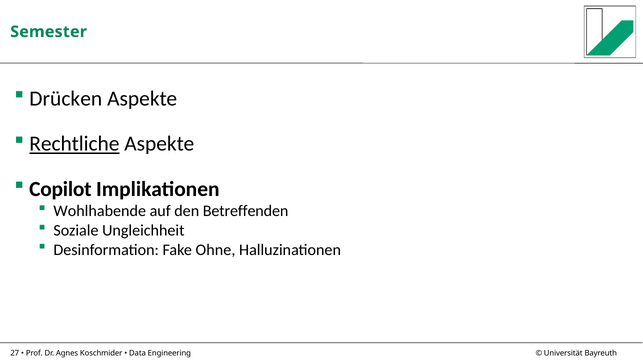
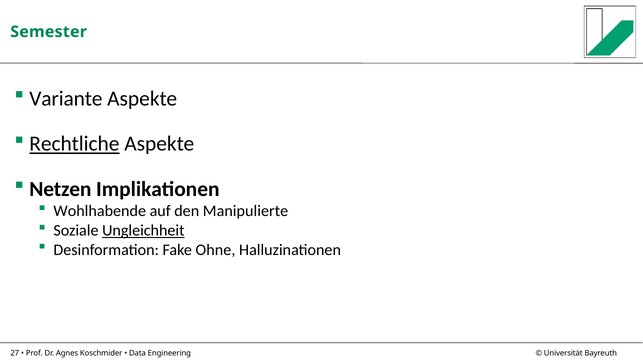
Drücken: Drücken -> Variante (66, 99)
Copilot: Copilot -> Netzen (60, 189)
Betreffenden: Betreffenden -> Manipulierte (246, 211)
Ungleichheit underline: none -> present (143, 230)
